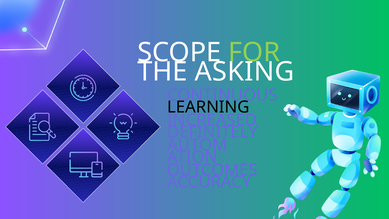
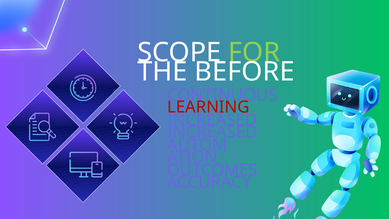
ASKING: ASKING -> BEFORE (245, 72)
LEARNING colour: black -> red (208, 107)
DEFINITELY: DEFINITELY -> INCREASED (212, 132)
